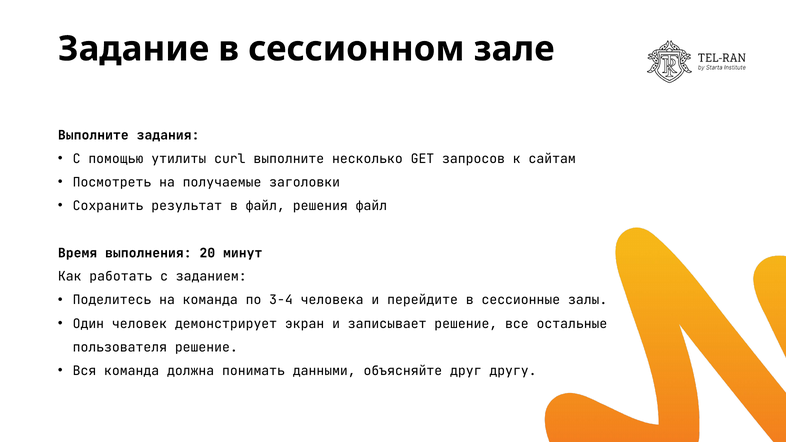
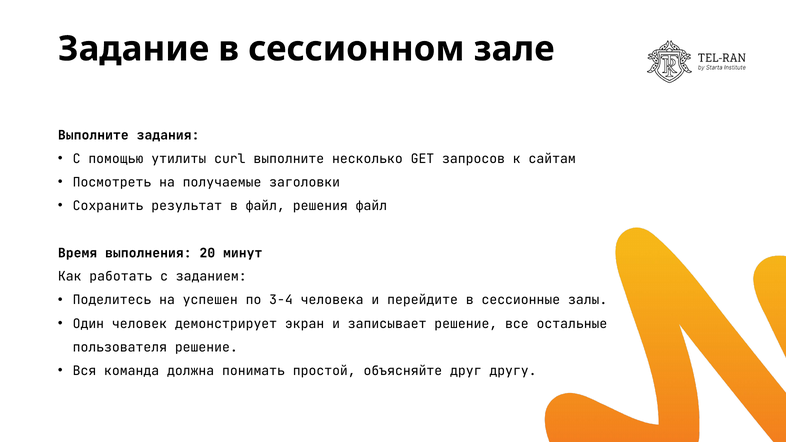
на команда: команда -> успешен (210, 300)
данными: данными -> простой (324, 371)
